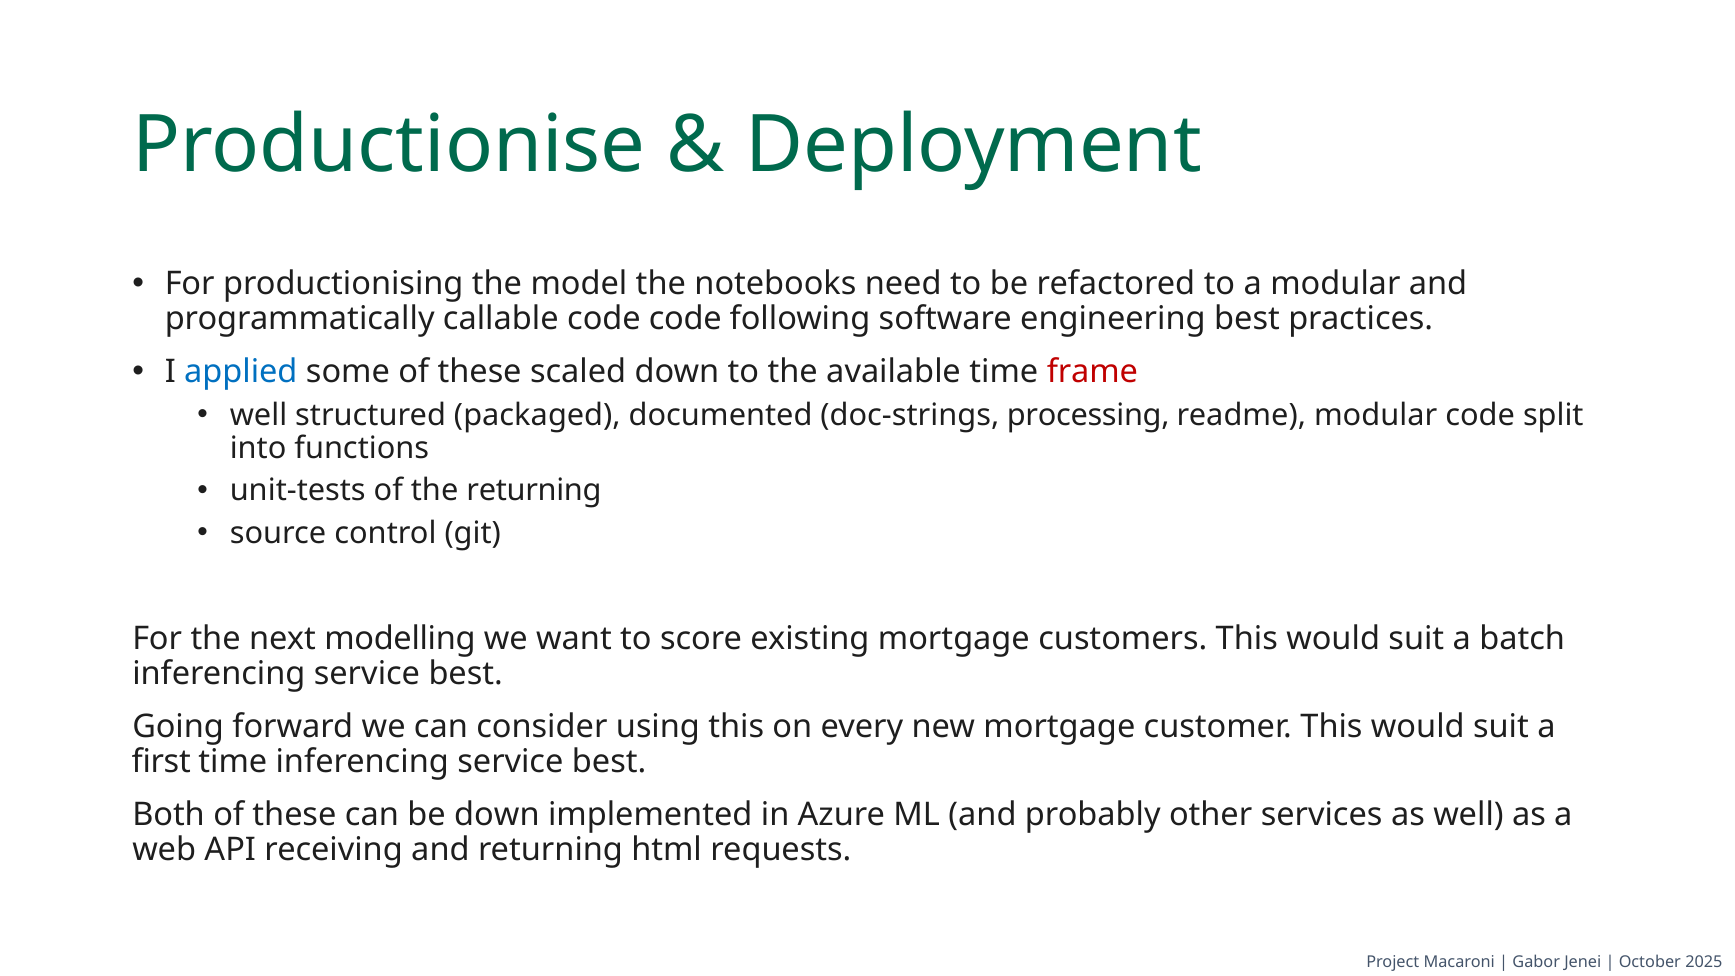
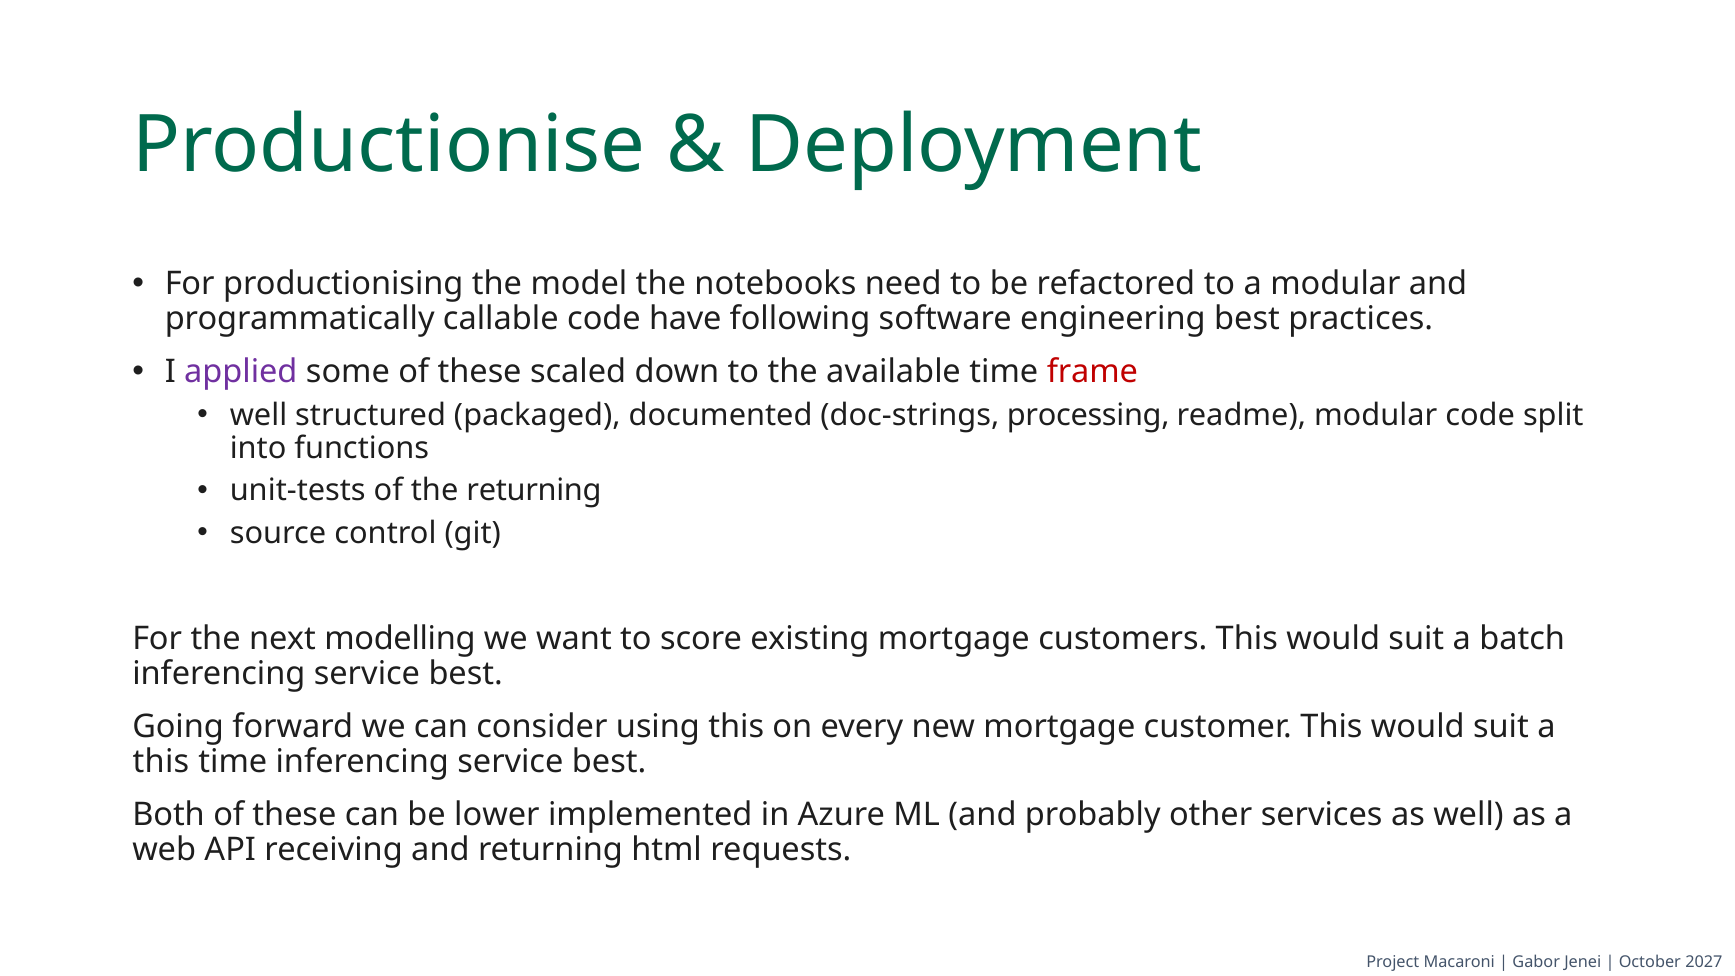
code code: code -> have (685, 319)
applied colour: blue -> purple (241, 372)
first: first -> this (161, 762)
be down: down -> lower (497, 815)
2025: 2025 -> 2027 (1704, 962)
